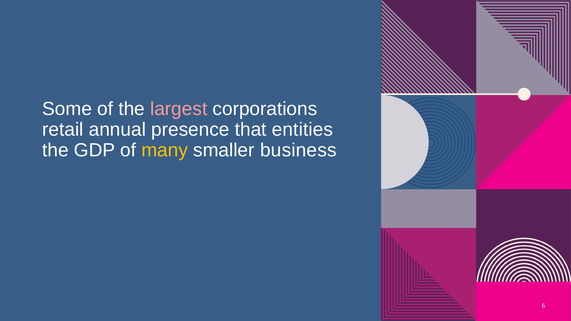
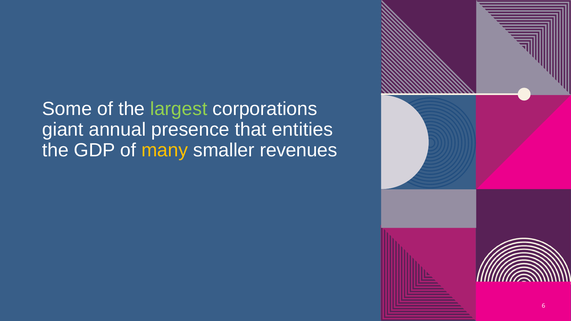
largest colour: pink -> light green (179, 109)
retail: retail -> giant (63, 130)
business: business -> revenues (299, 150)
